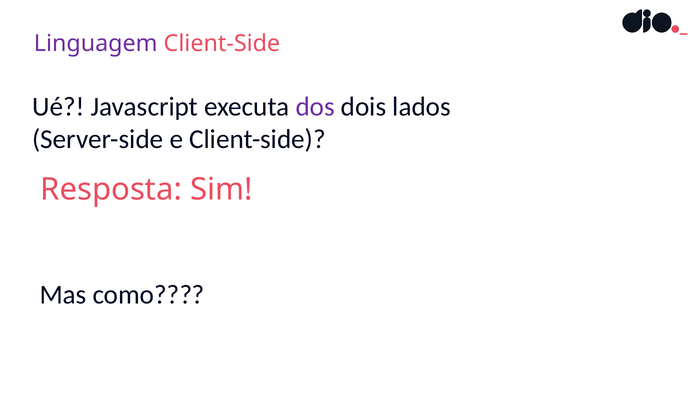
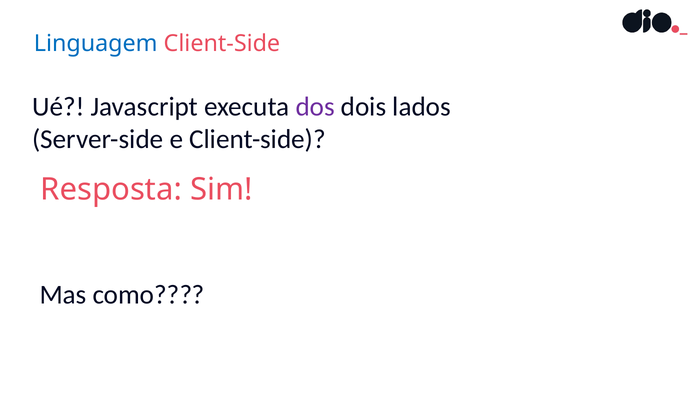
Linguagem colour: purple -> blue (96, 44)
